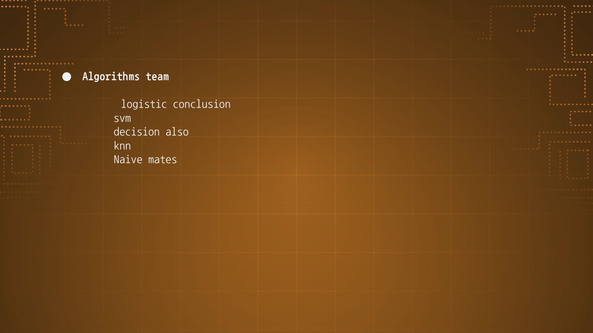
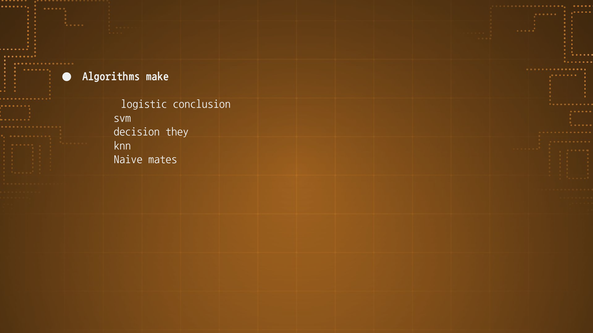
team: team -> make (157, 76)
also: also -> they (177, 132)
